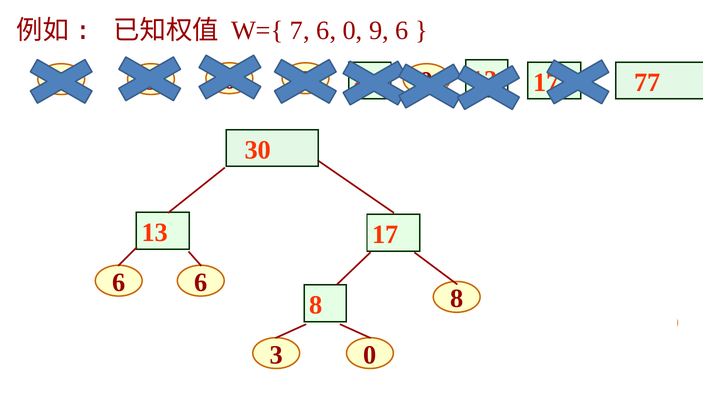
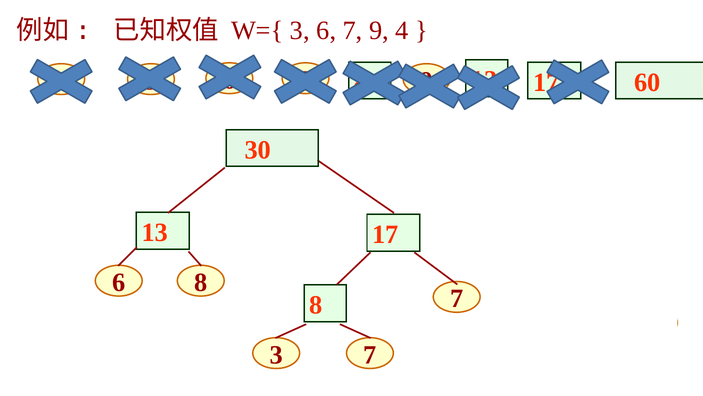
W={ 7: 7 -> 3 (300, 31)
0: 0 -> 7 (353, 31)
9 6: 6 -> 4 (402, 31)
77: 77 -> 60 (647, 82)
6 6: 6 -> 8 (201, 282)
8 8: 8 -> 7 (457, 298)
0: 0 -> 7 (370, 355)
